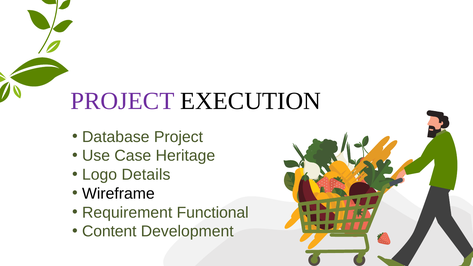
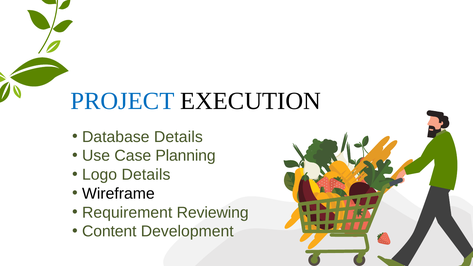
PROJECT colour: purple -> blue (122, 101)
Database Project: Project -> Details (178, 137)
Heritage: Heritage -> Planning (185, 156)
Functional: Functional -> Reviewing (213, 213)
